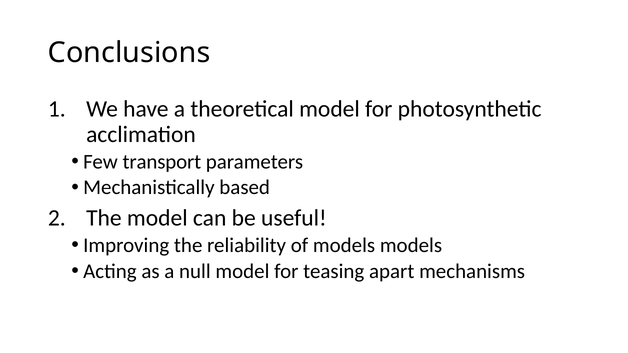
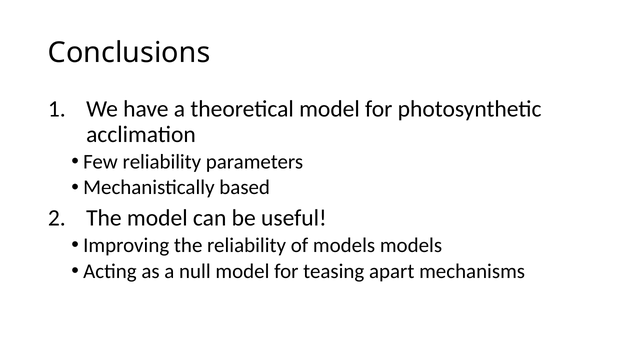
Few transport: transport -> reliability (162, 162)
